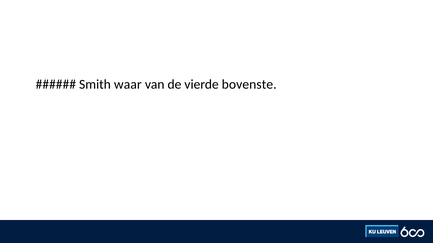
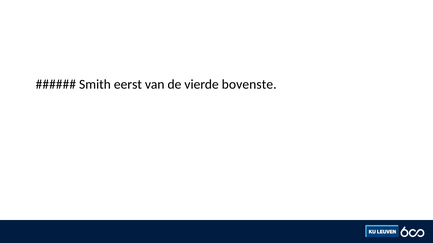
waar: waar -> eerst (128, 85)
